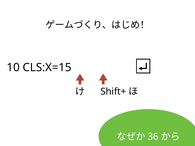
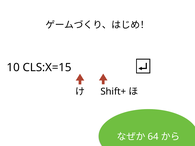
36: 36 -> 64 (153, 137)
